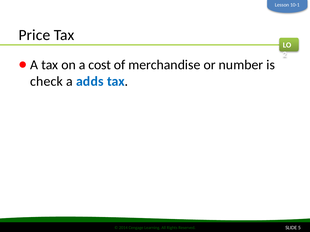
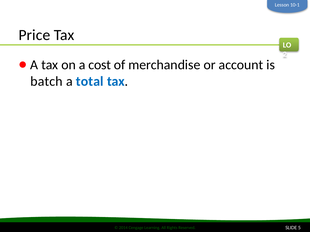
number: number -> account (241, 65)
check: check -> batch (47, 82)
adds: adds -> total (90, 82)
